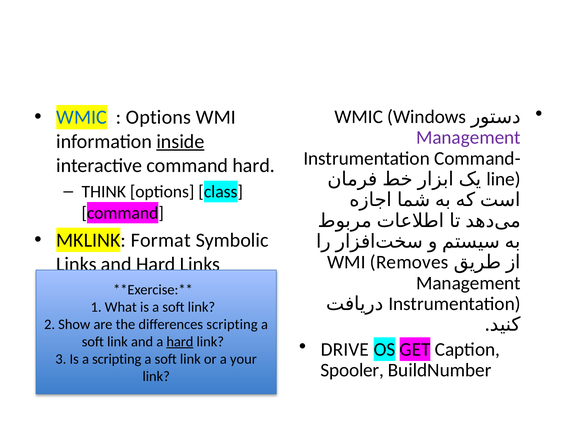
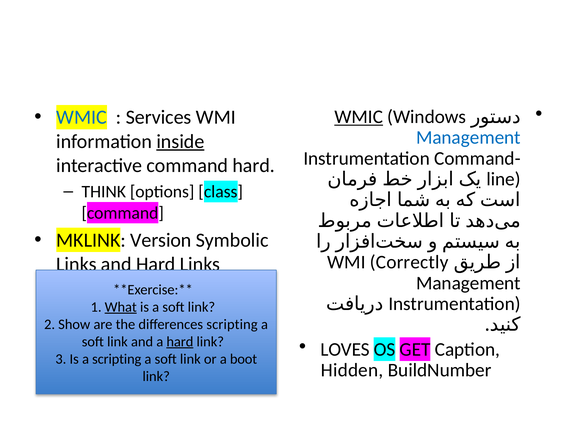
Options: Options -> Services (159, 117)
WMIC underline: none -> present (359, 117)
Management colour: purple -> blue (468, 138)
Format: Format -> Version (161, 240)
Removes: Removes -> Correctly (409, 262)
What underline: none -> present (121, 307)
DRIVE: DRIVE -> LOVES (345, 349)
your: your -> boot (244, 359)
Spooler: Spooler -> Hidden (352, 370)
